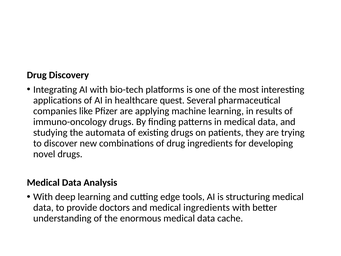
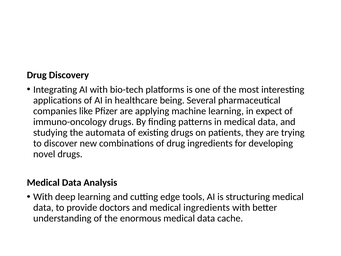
quest: quest -> being (172, 100)
results: results -> expect (269, 111)
